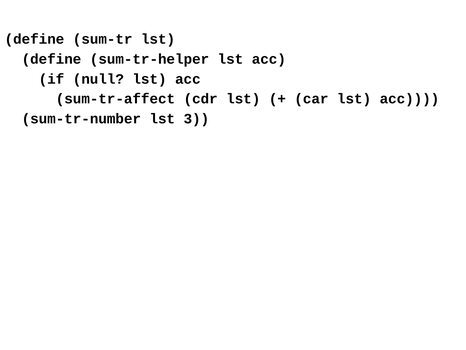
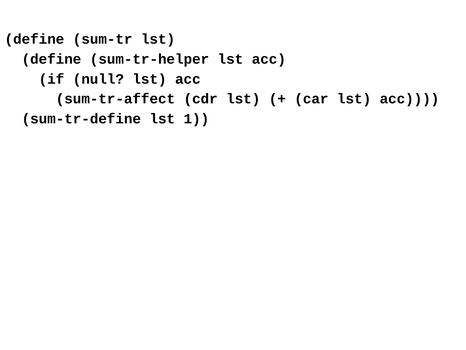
sum-tr-number: sum-tr-number -> sum-tr-define (81, 119)
3: 3 -> 1 (196, 119)
